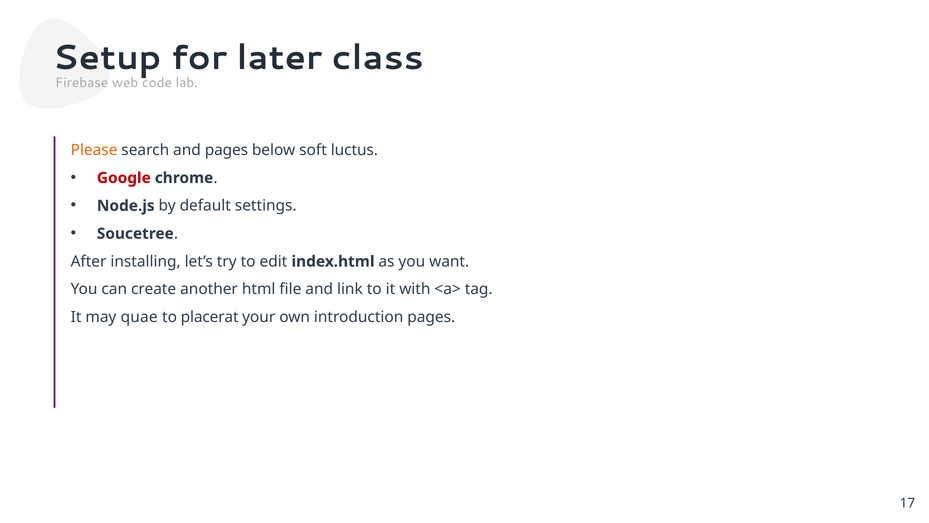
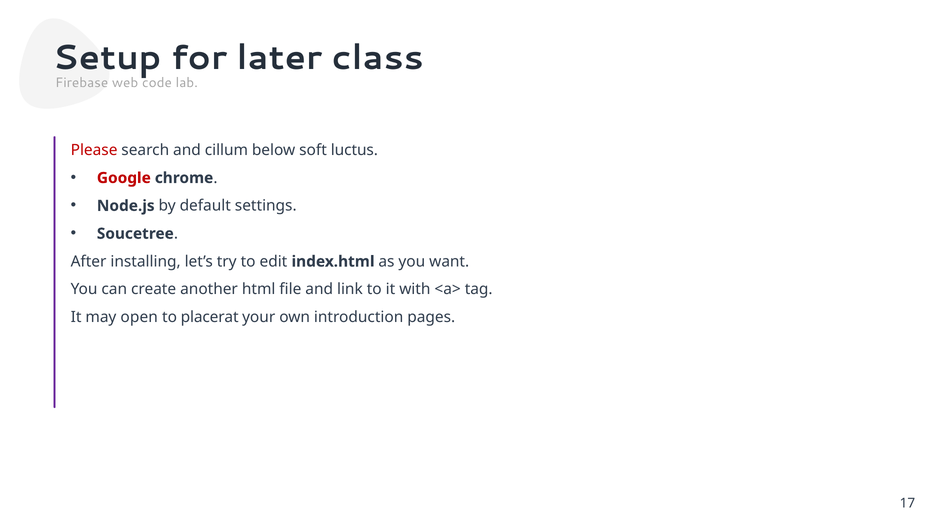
Please colour: orange -> red (94, 150)
and pages: pages -> cillum (226, 150)
quae: quae -> open (139, 317)
